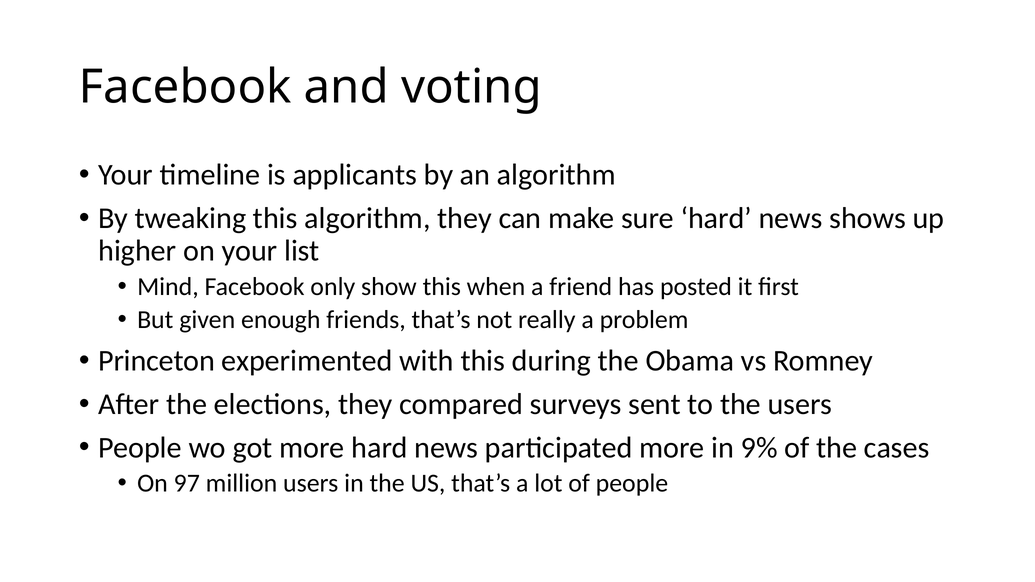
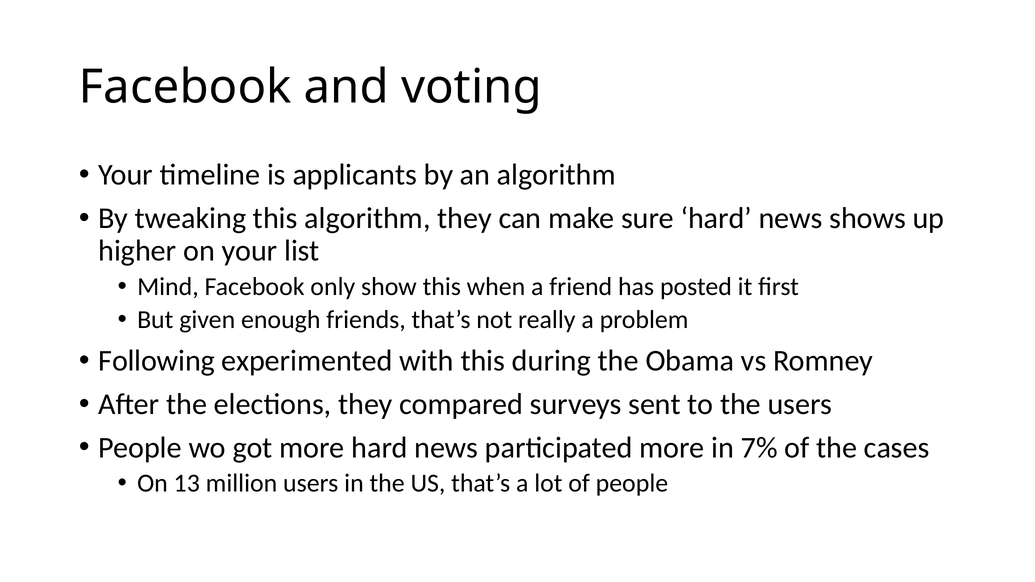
Princeton: Princeton -> Following (157, 361)
9%: 9% -> 7% (759, 448)
97: 97 -> 13 (187, 483)
